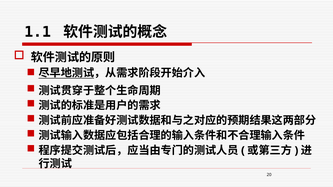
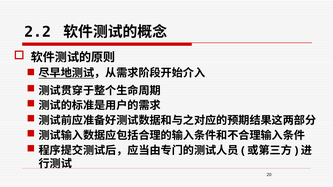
1.1: 1.1 -> 2.2 (38, 32)
